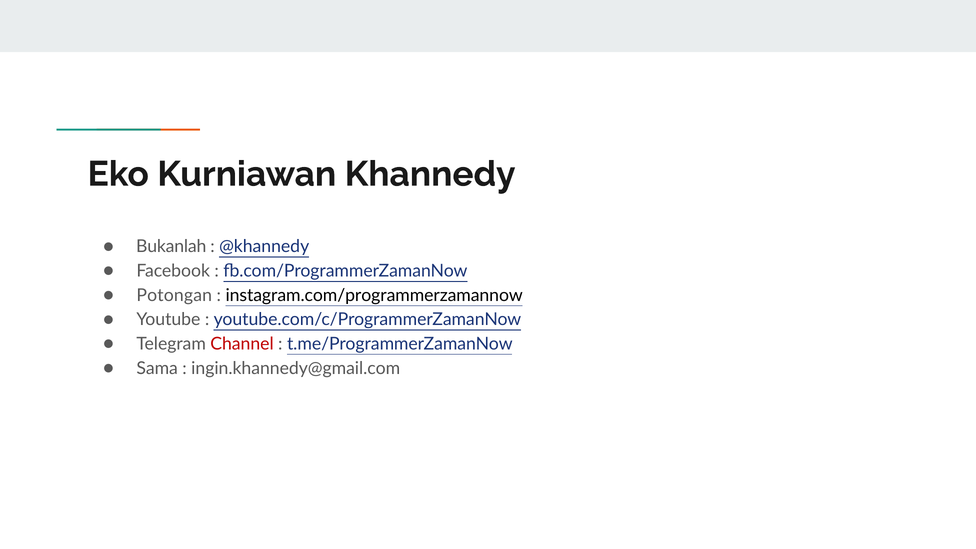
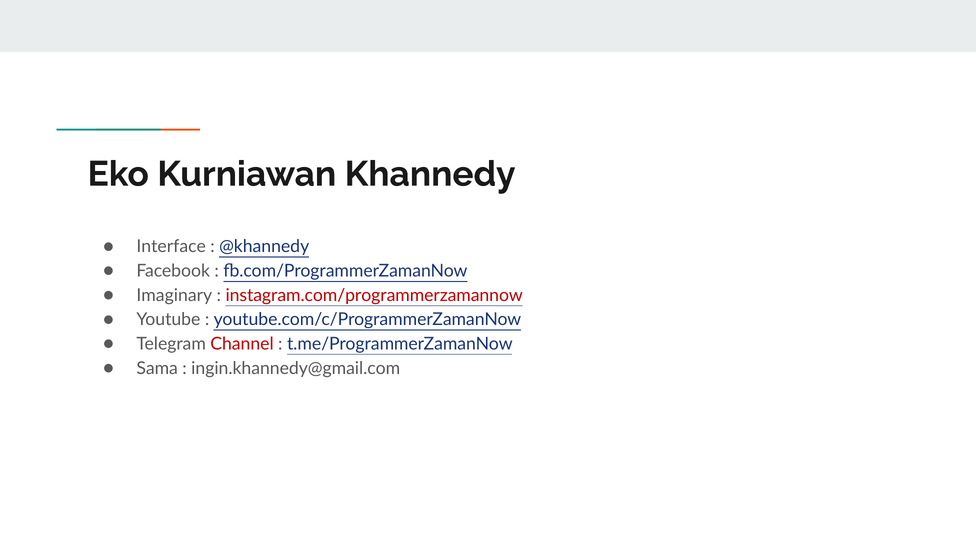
Bukanlah: Bukanlah -> Interface (171, 247)
Potongan: Potongan -> Imaginary (174, 295)
instagram.com/programmerzamannow colour: black -> red (374, 295)
